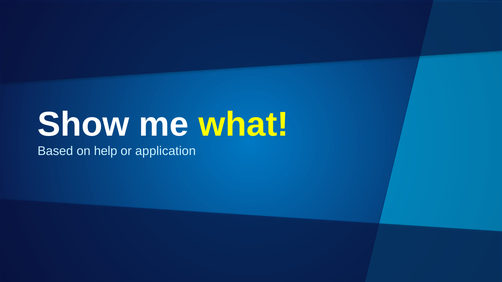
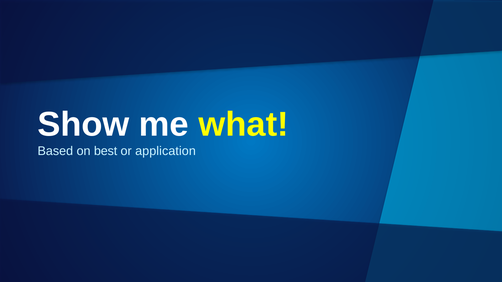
help: help -> best (106, 151)
